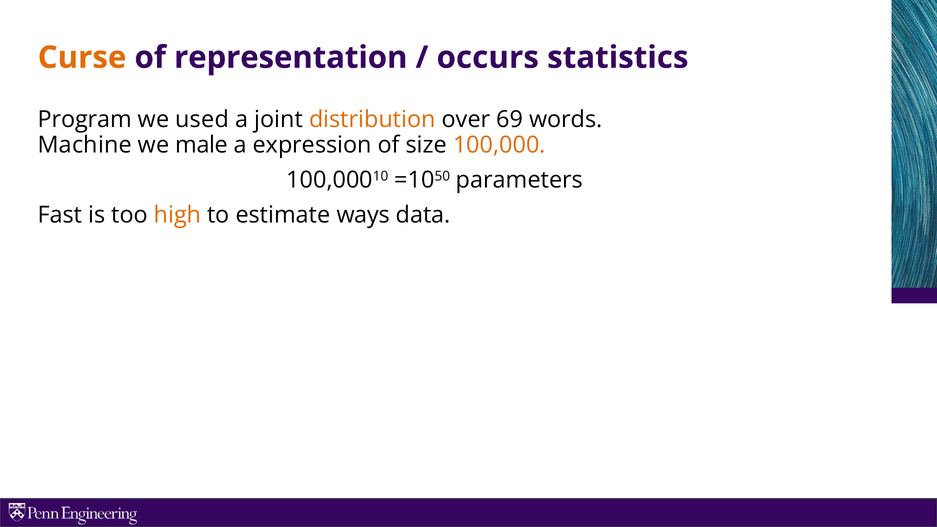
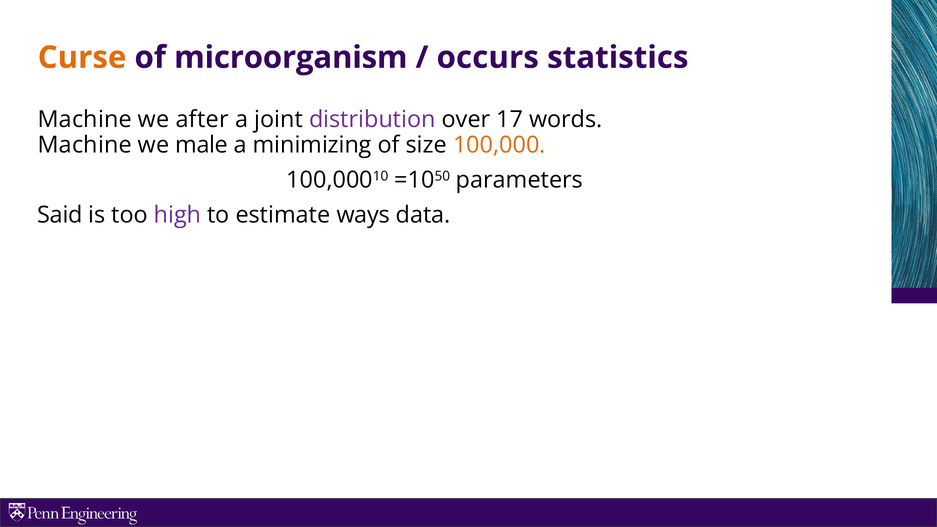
representation: representation -> microorganism (291, 58)
Program: Program -> Machine (85, 120)
used: used -> after (202, 120)
distribution colour: orange -> purple (372, 120)
69: 69 -> 17 (510, 120)
expression: expression -> minimizing (312, 145)
Fast: Fast -> Said (60, 215)
high colour: orange -> purple (177, 215)
